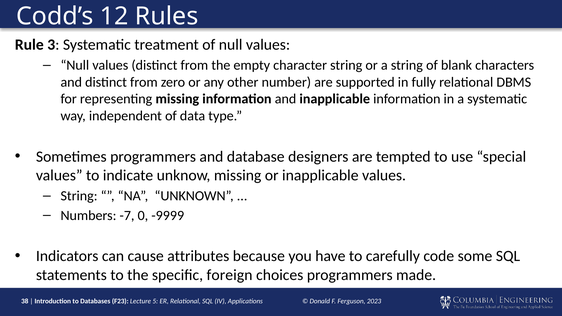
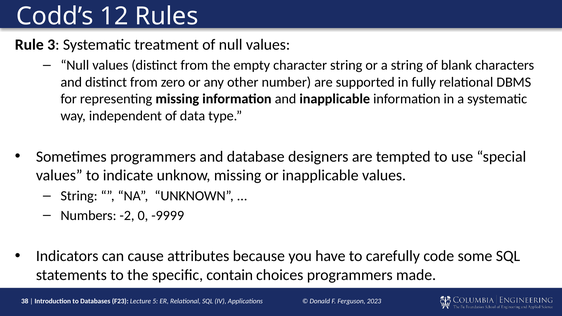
-7: -7 -> -2 (127, 216)
foreign: foreign -> contain (230, 275)
